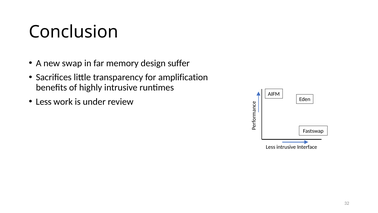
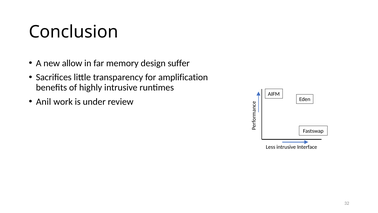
swap: swap -> allow (72, 63)
Less: Less -> Anil (44, 102)
